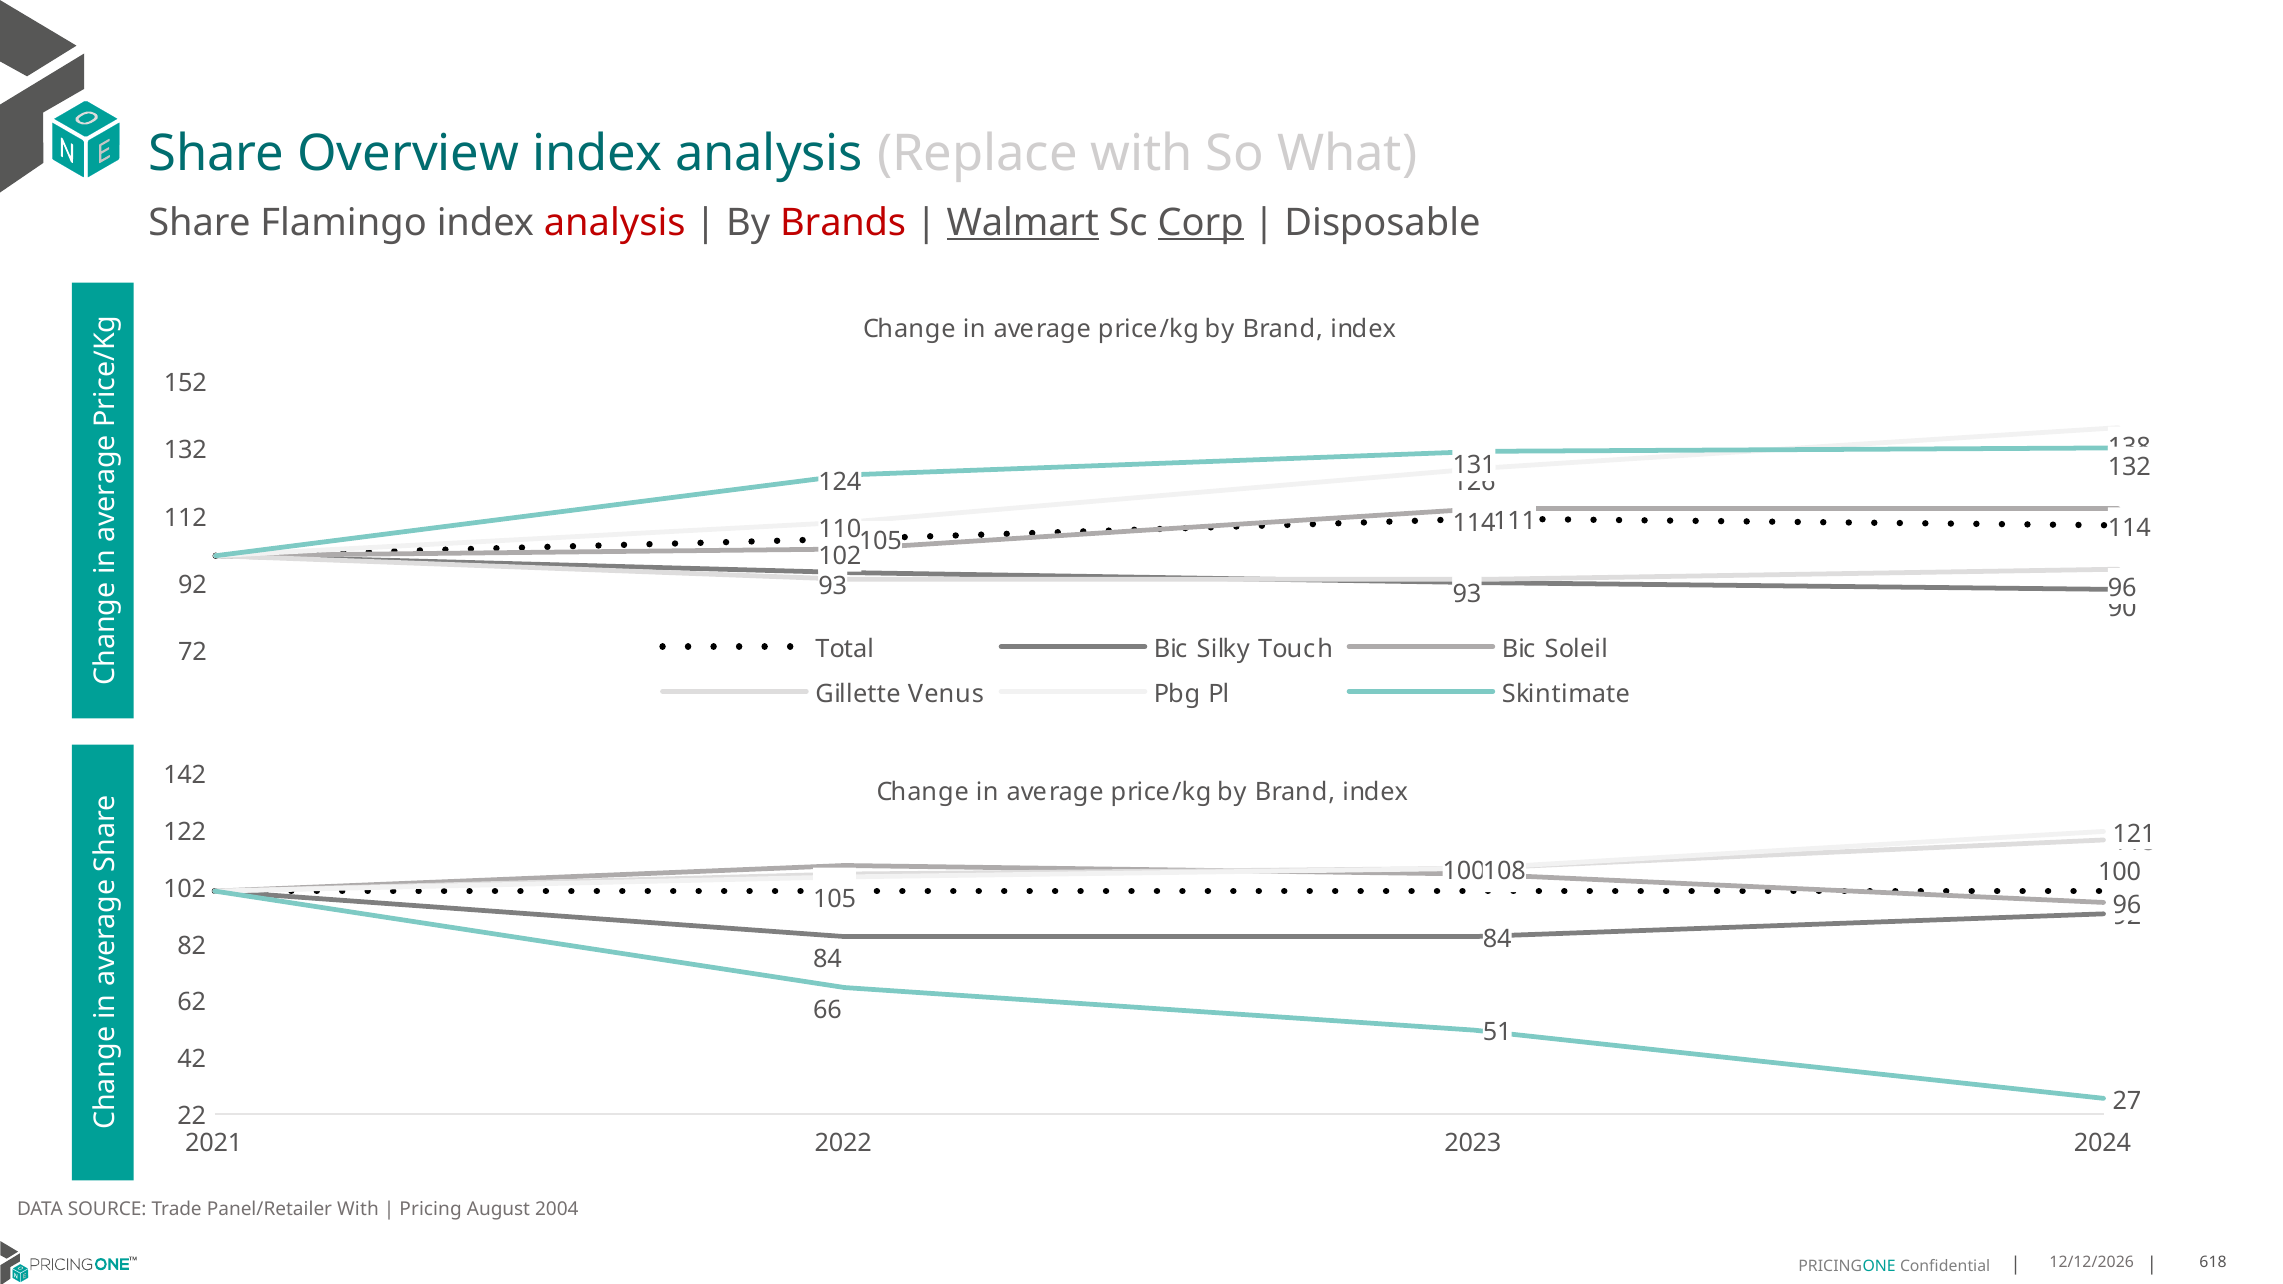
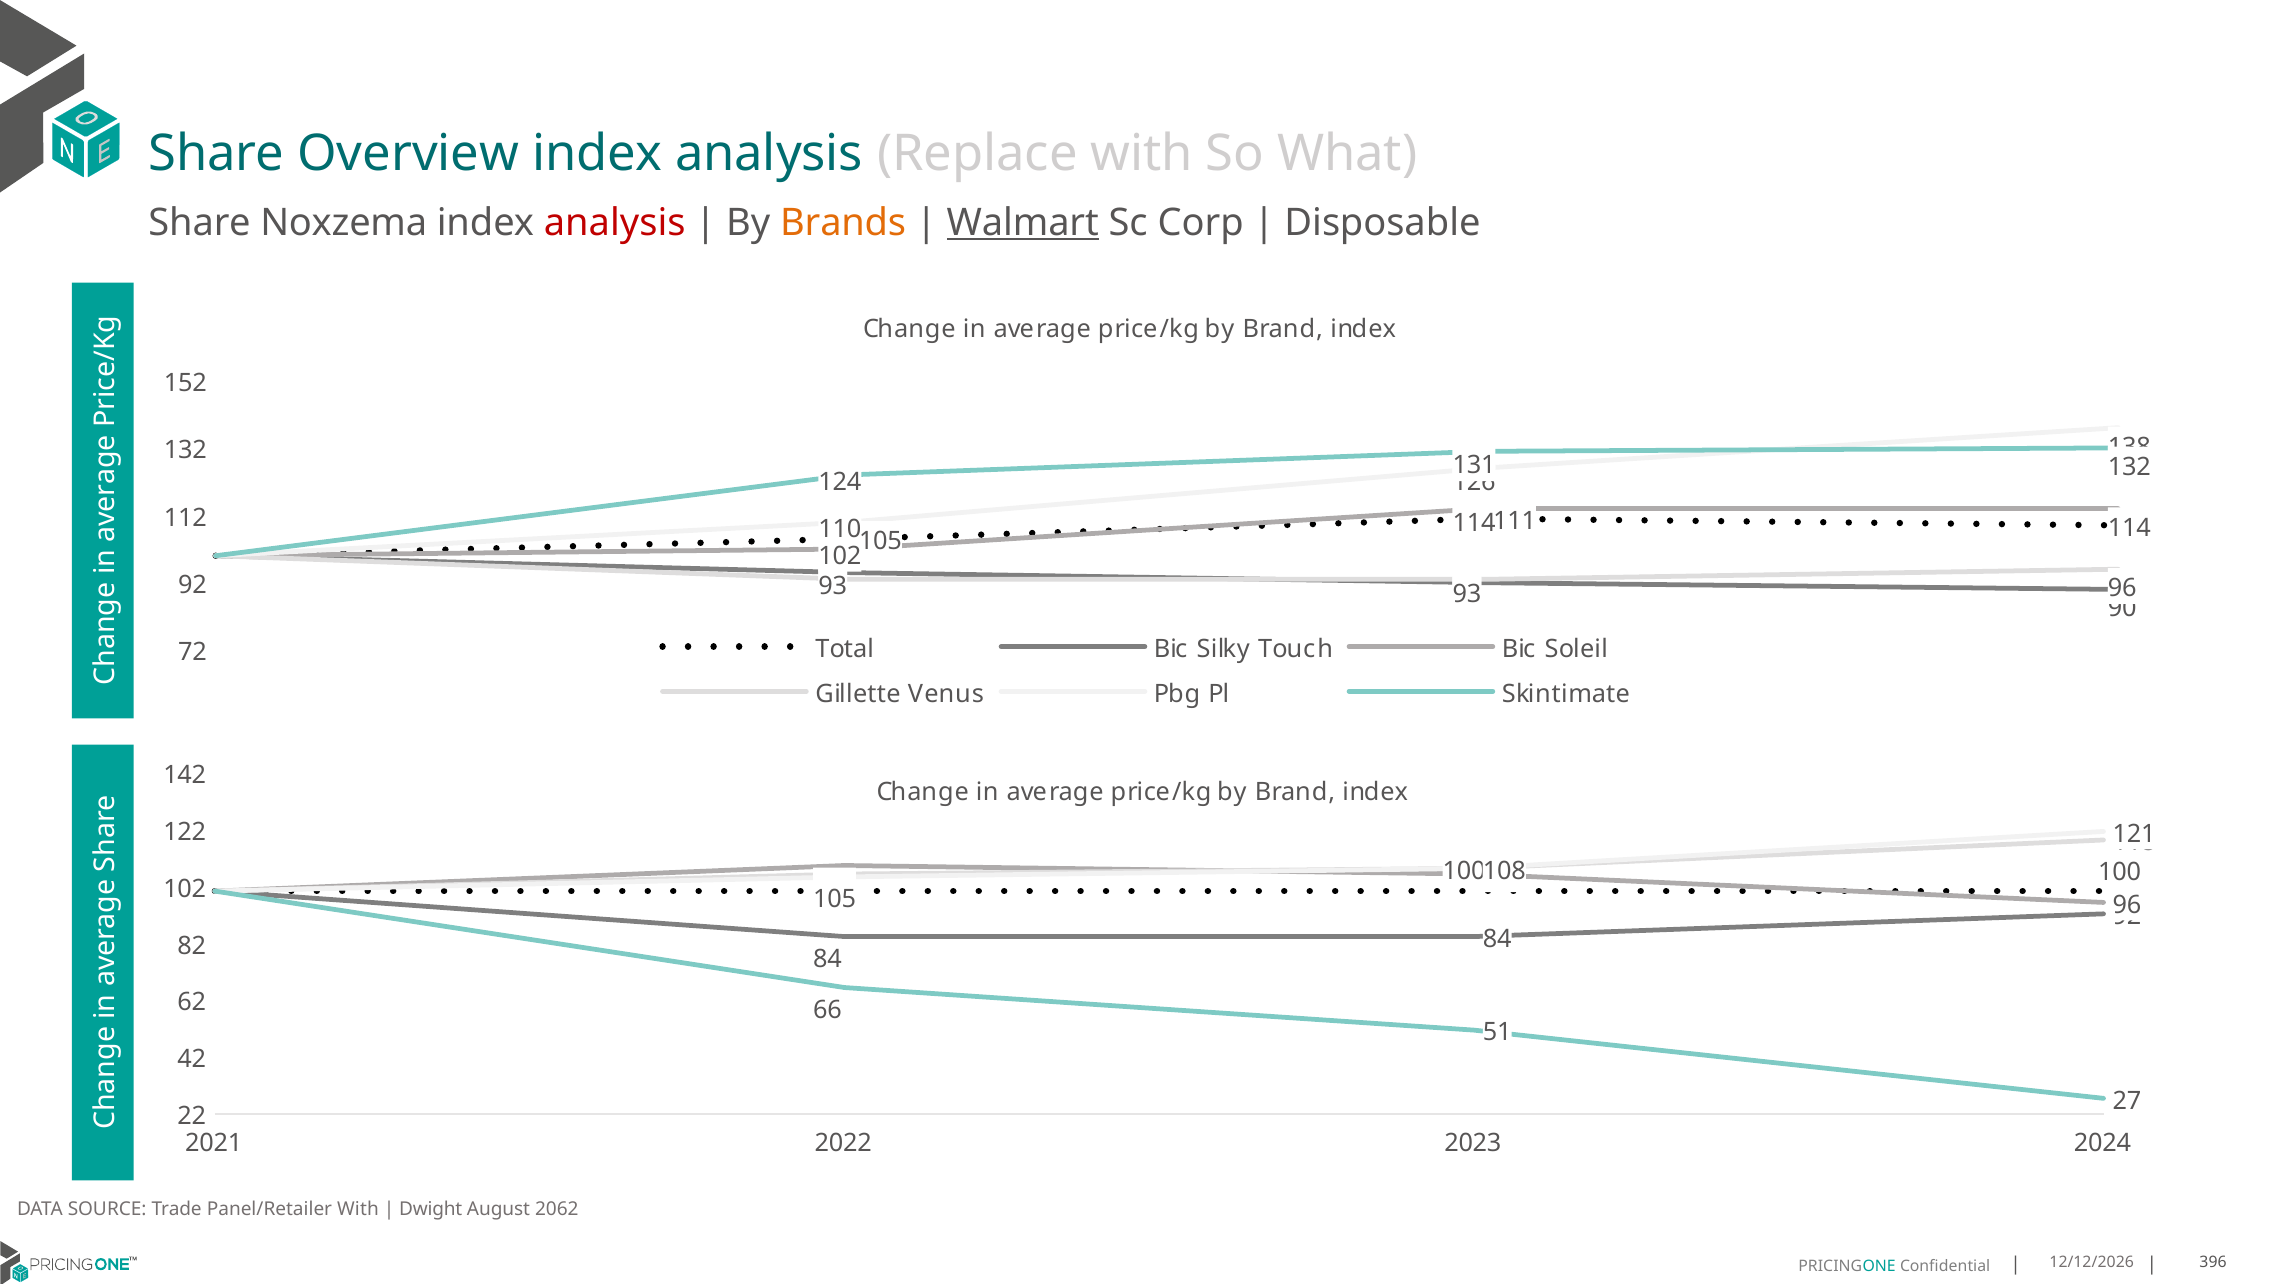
Flamingo: Flamingo -> Noxzema (344, 223)
Brands colour: red -> orange (843, 223)
Corp underline: present -> none (1201, 223)
Pricing: Pricing -> Dwight (431, 1210)
2004: 2004 -> 2062 (557, 1210)
618: 618 -> 396 (2213, 1263)
